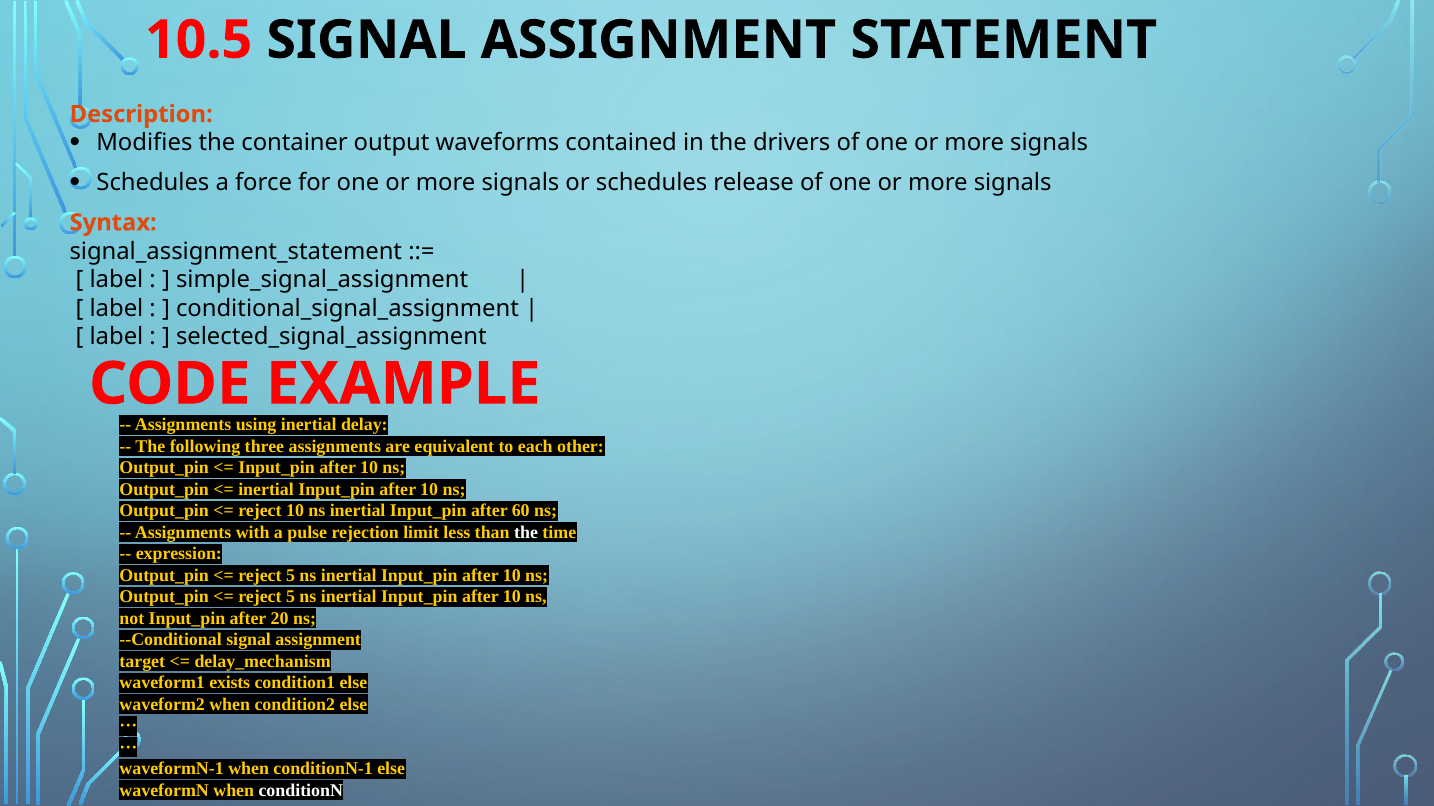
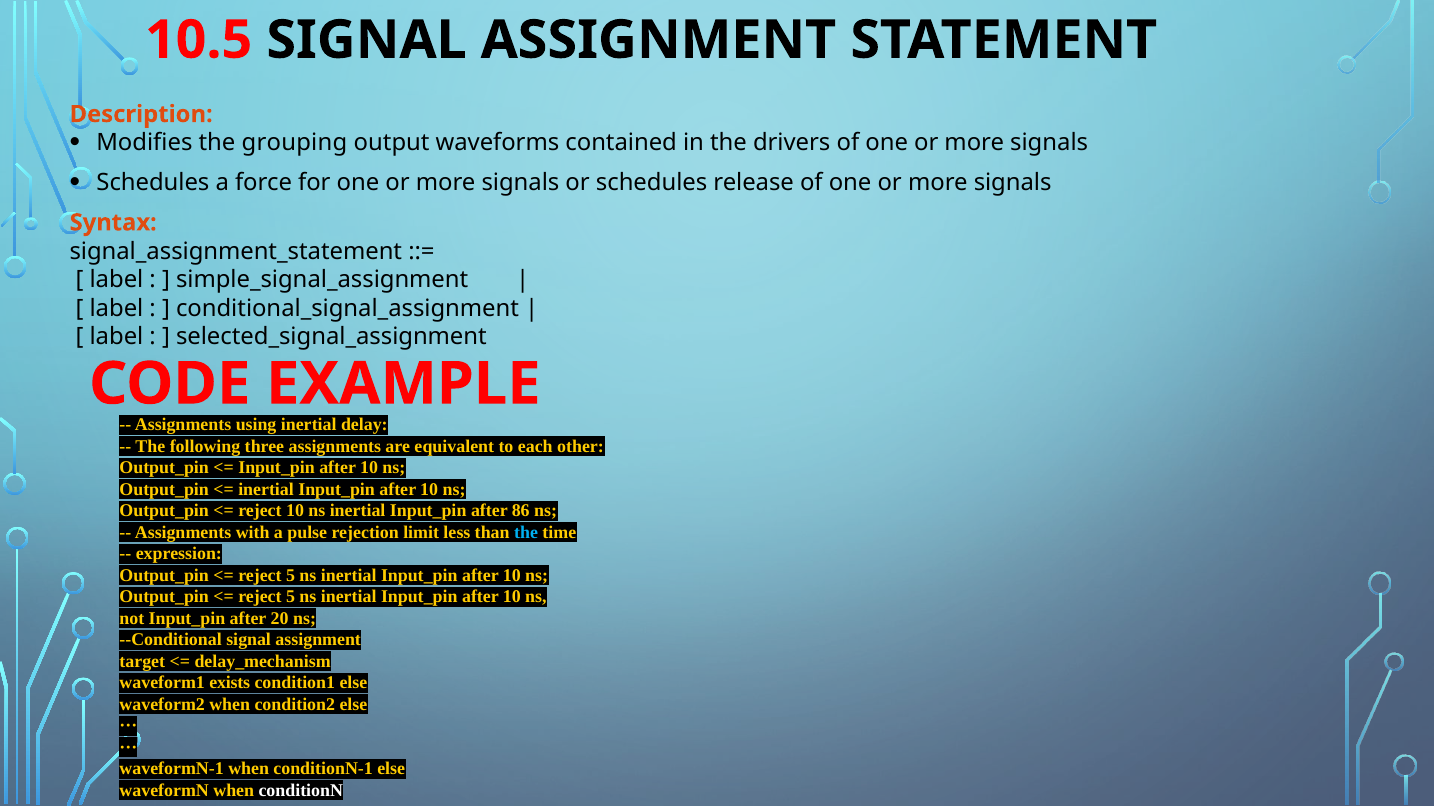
container: container -> grouping (294, 143)
60: 60 -> 86 (521, 511)
the colour: white -> light blue (526, 533)
